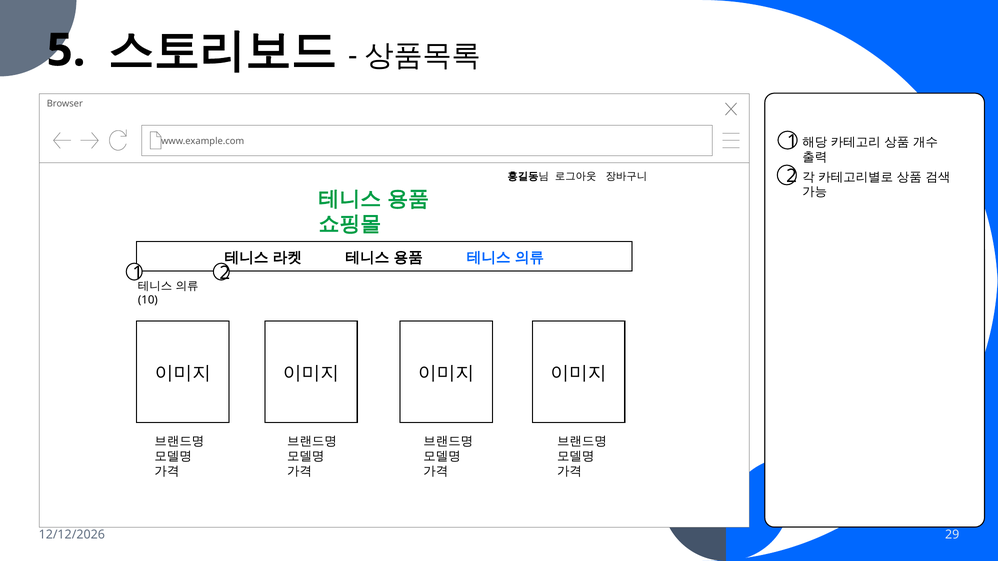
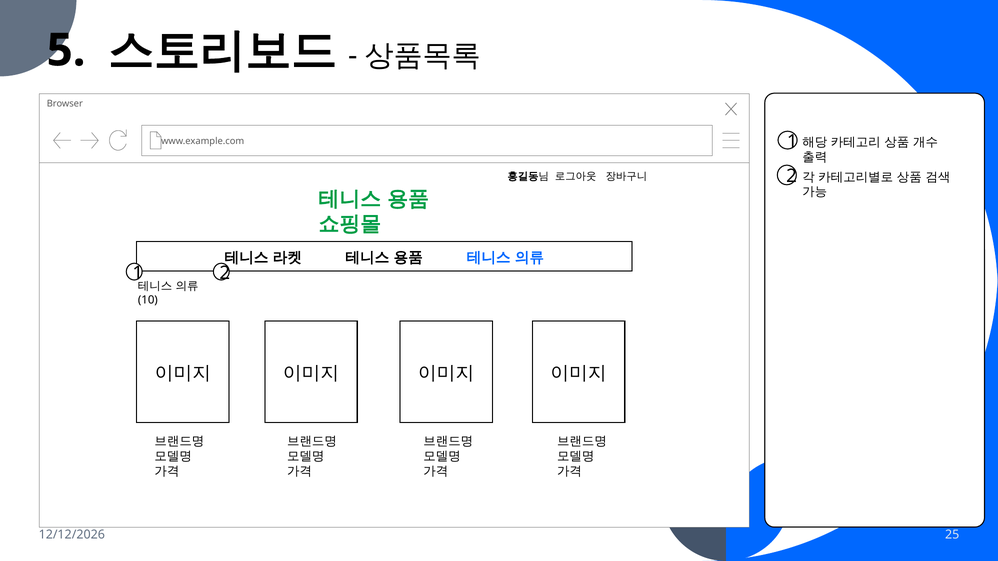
29: 29 -> 25 (952, 535)
